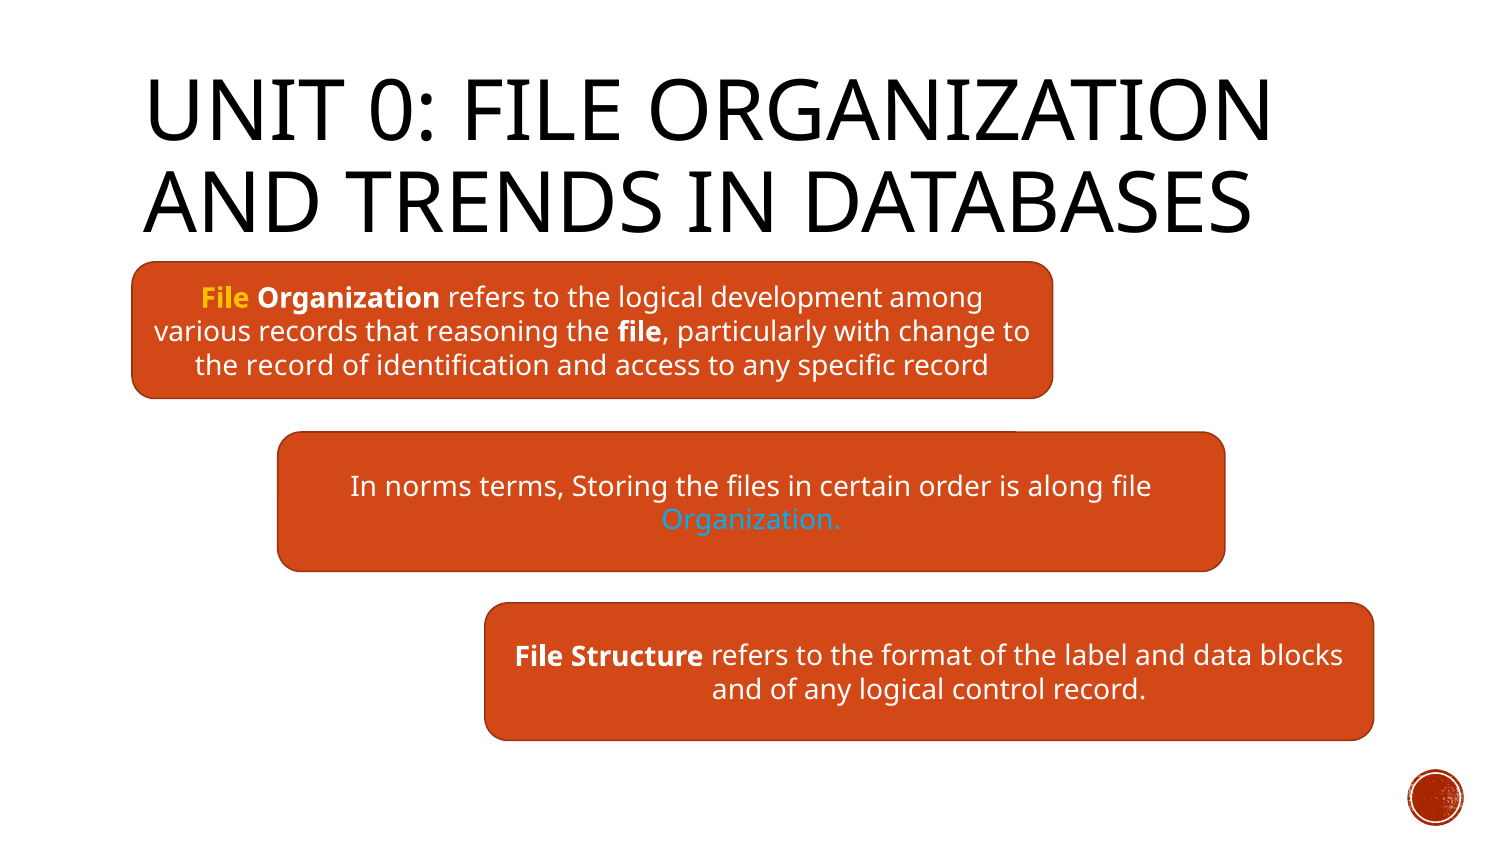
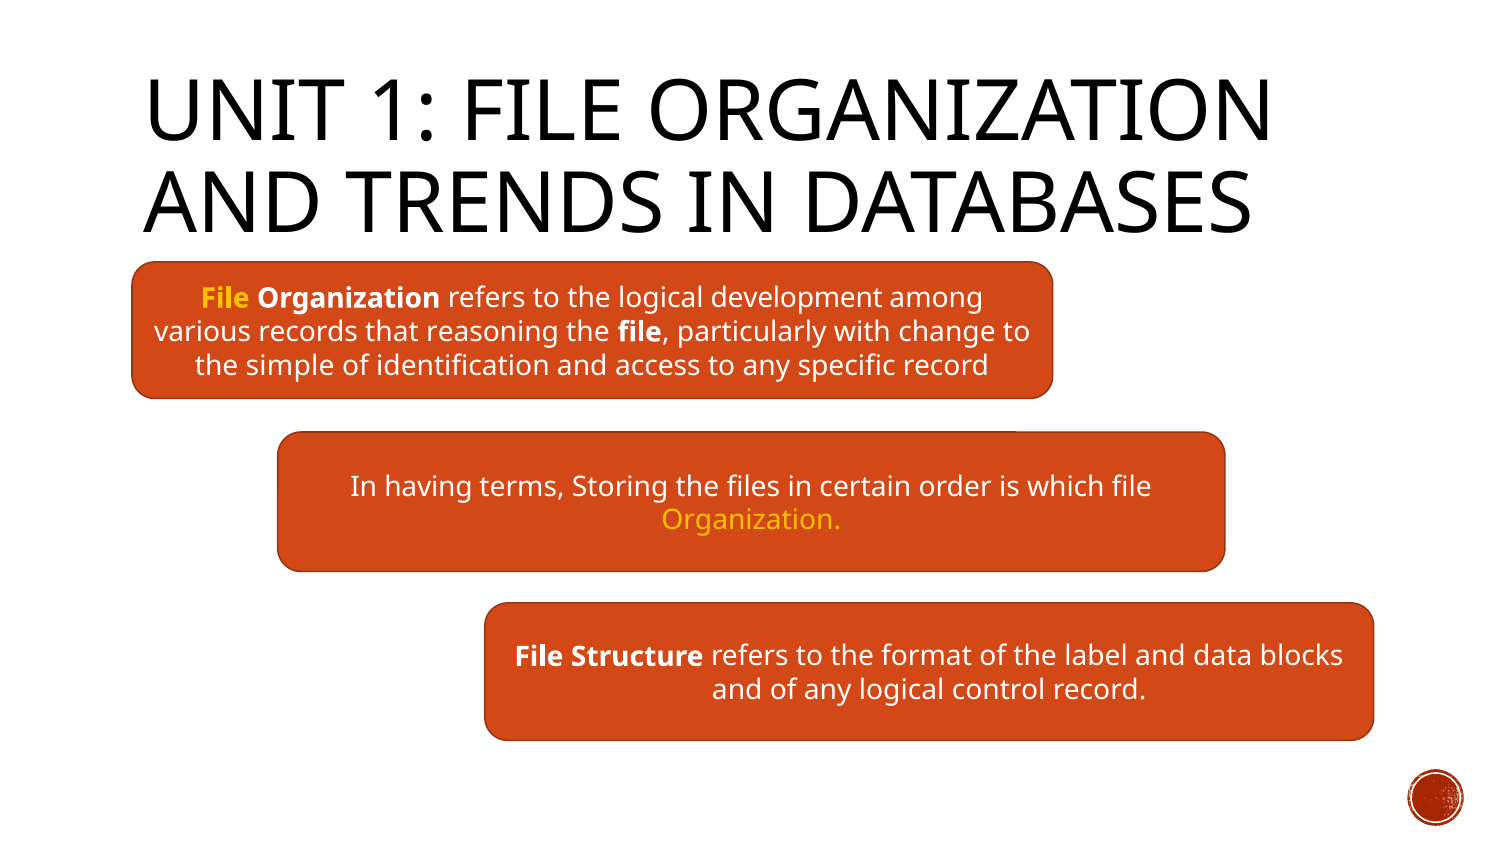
0: 0 -> 1 (403, 113)
the record: record -> simple (290, 366)
norms: norms -> having (428, 486)
along: along -> which (1066, 486)
Organization colour: light blue -> yellow (751, 520)
